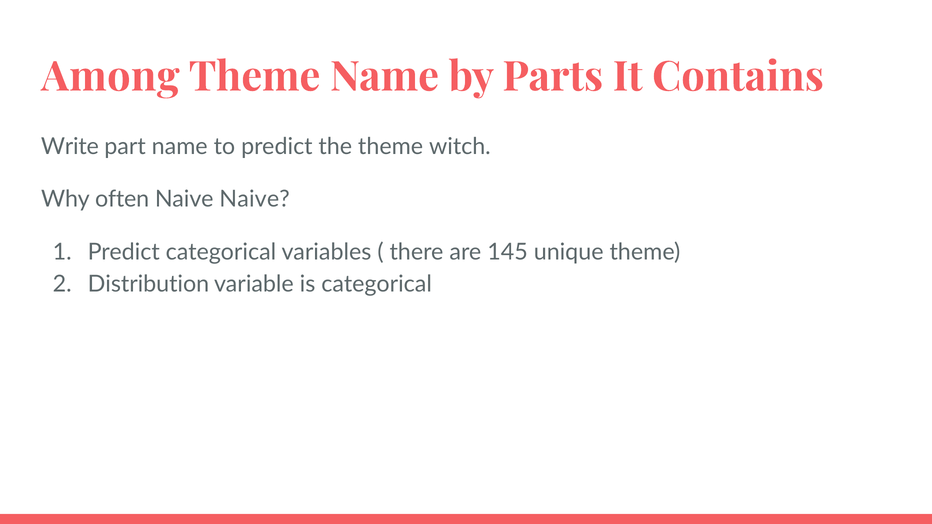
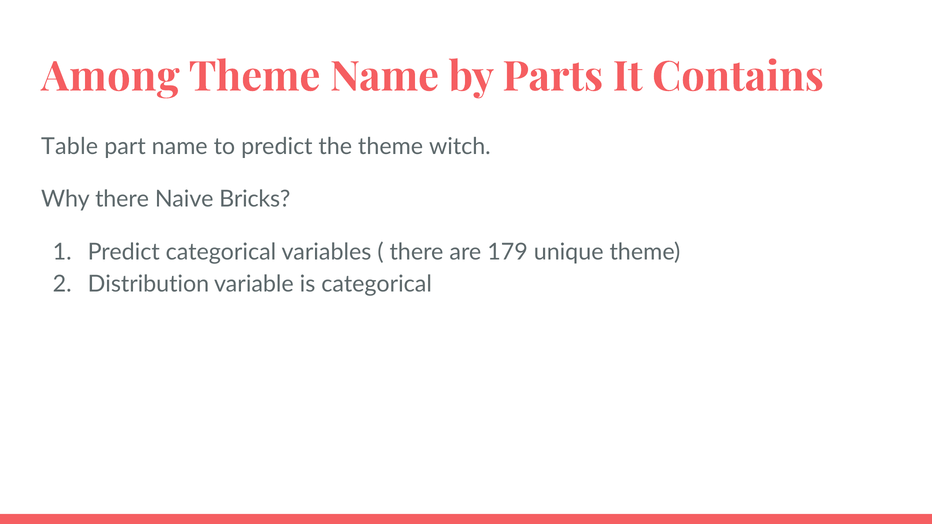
Write: Write -> Table (70, 147)
Why often: often -> there (122, 199)
Naive Naive: Naive -> Bricks (255, 199)
145: 145 -> 179 (508, 252)
